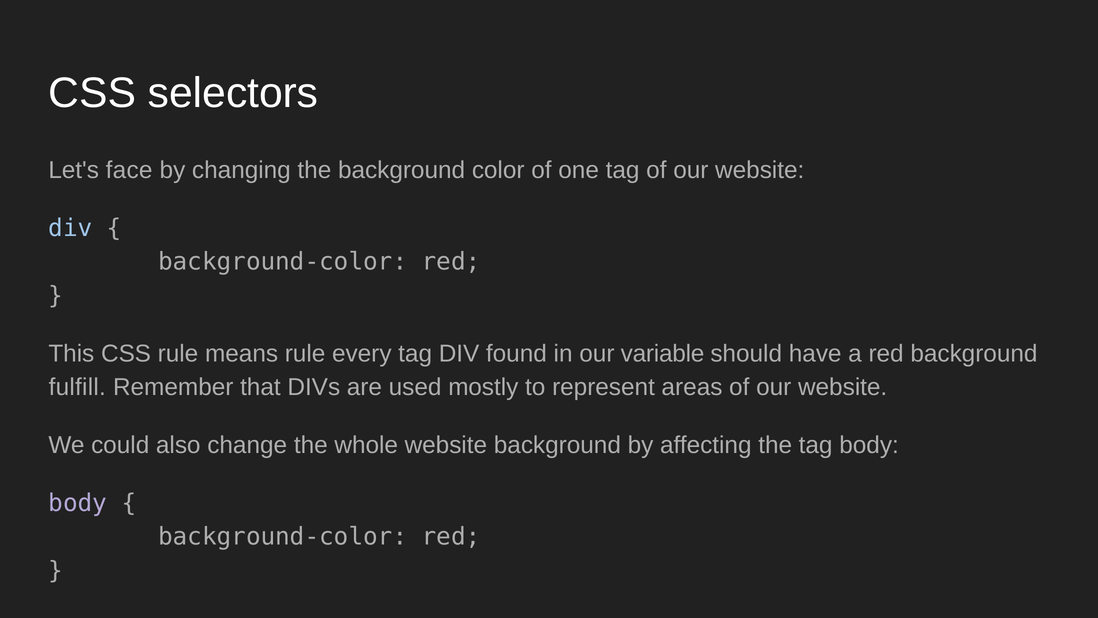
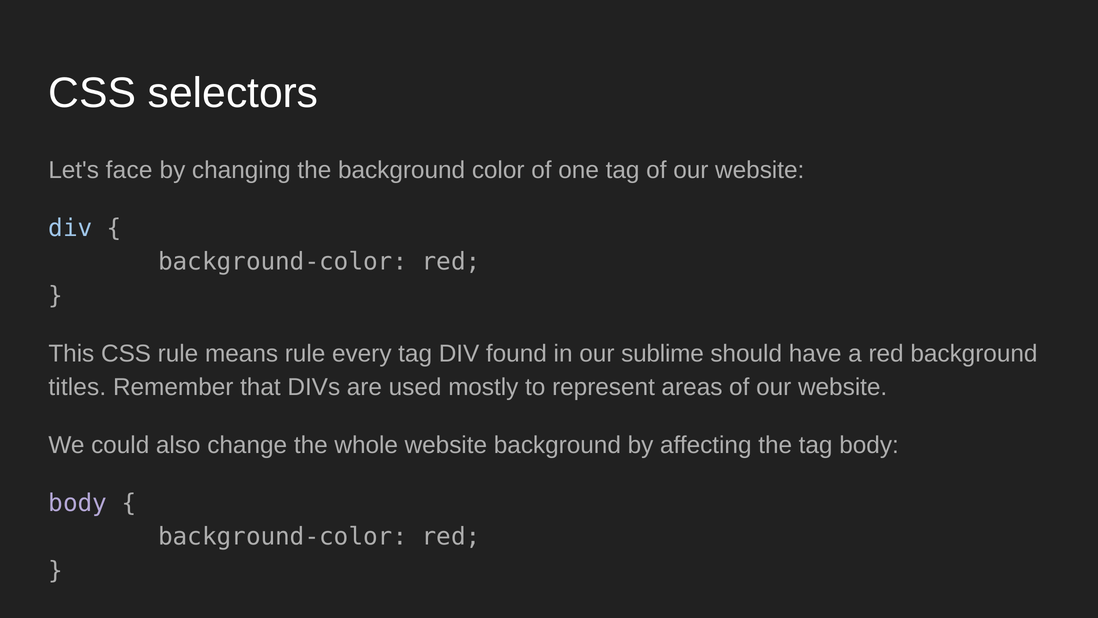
variable: variable -> sublime (663, 353)
fulfill: fulfill -> titles (77, 387)
